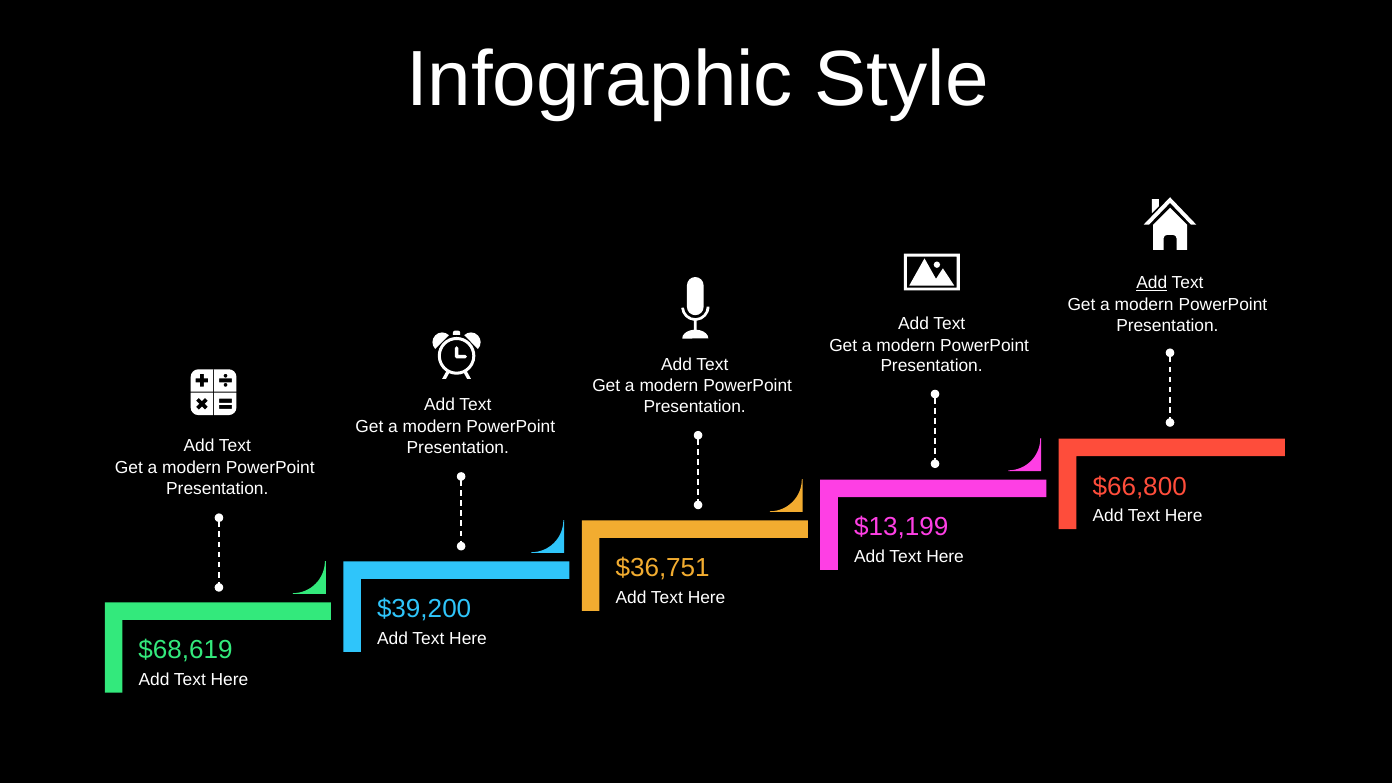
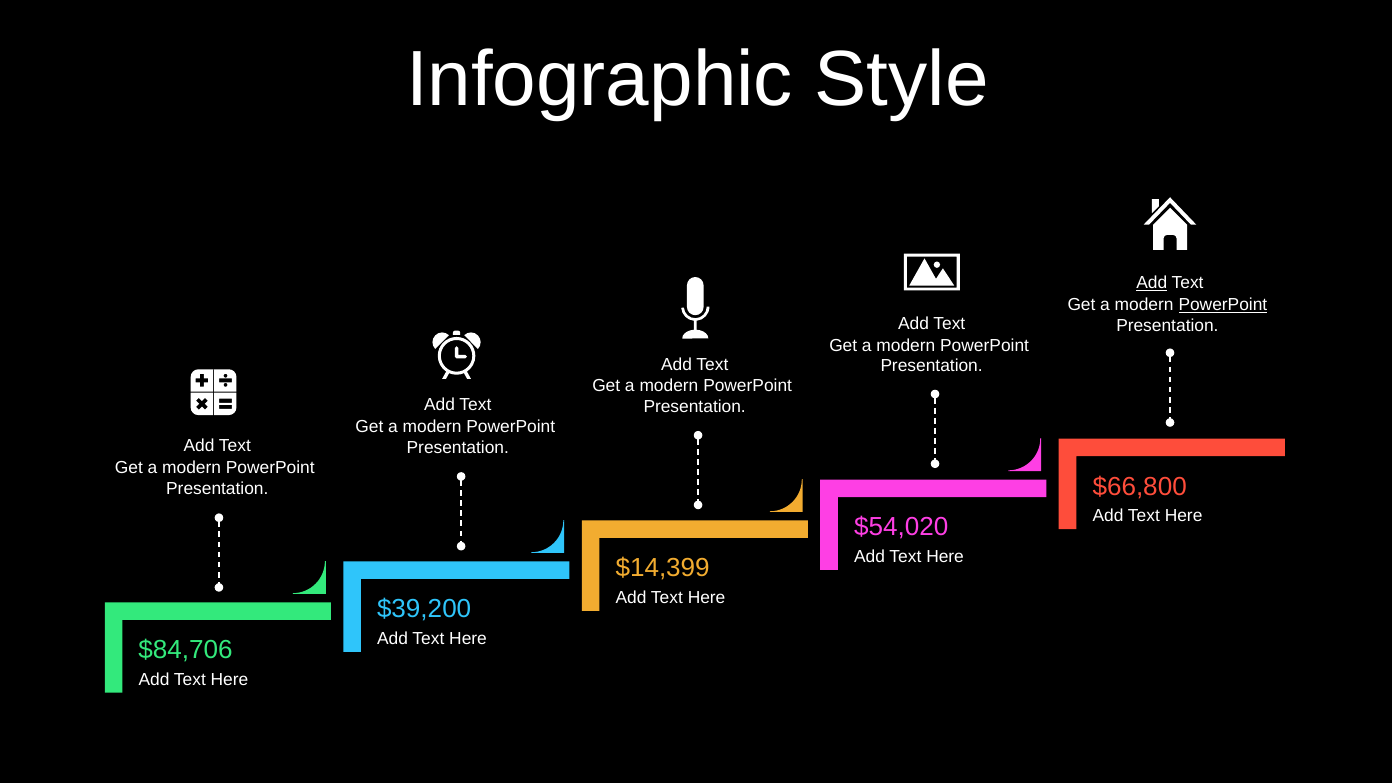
PowerPoint underline: none -> present (1223, 305)
$13,199: $13,199 -> $54,020 (901, 527)
$36,751: $36,751 -> $14,399 (663, 568)
$68,619: $68,619 -> $84,706 (186, 650)
